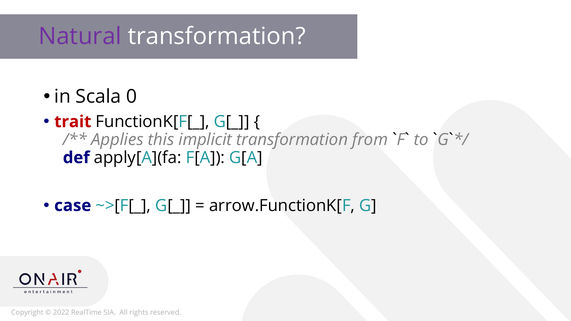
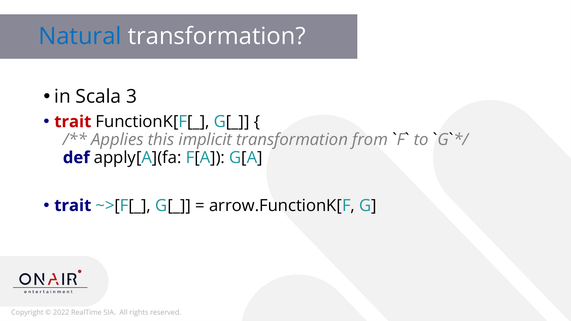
Natural colour: purple -> blue (80, 36)
0: 0 -> 3 (132, 97)
case: case -> trait (73, 206)
